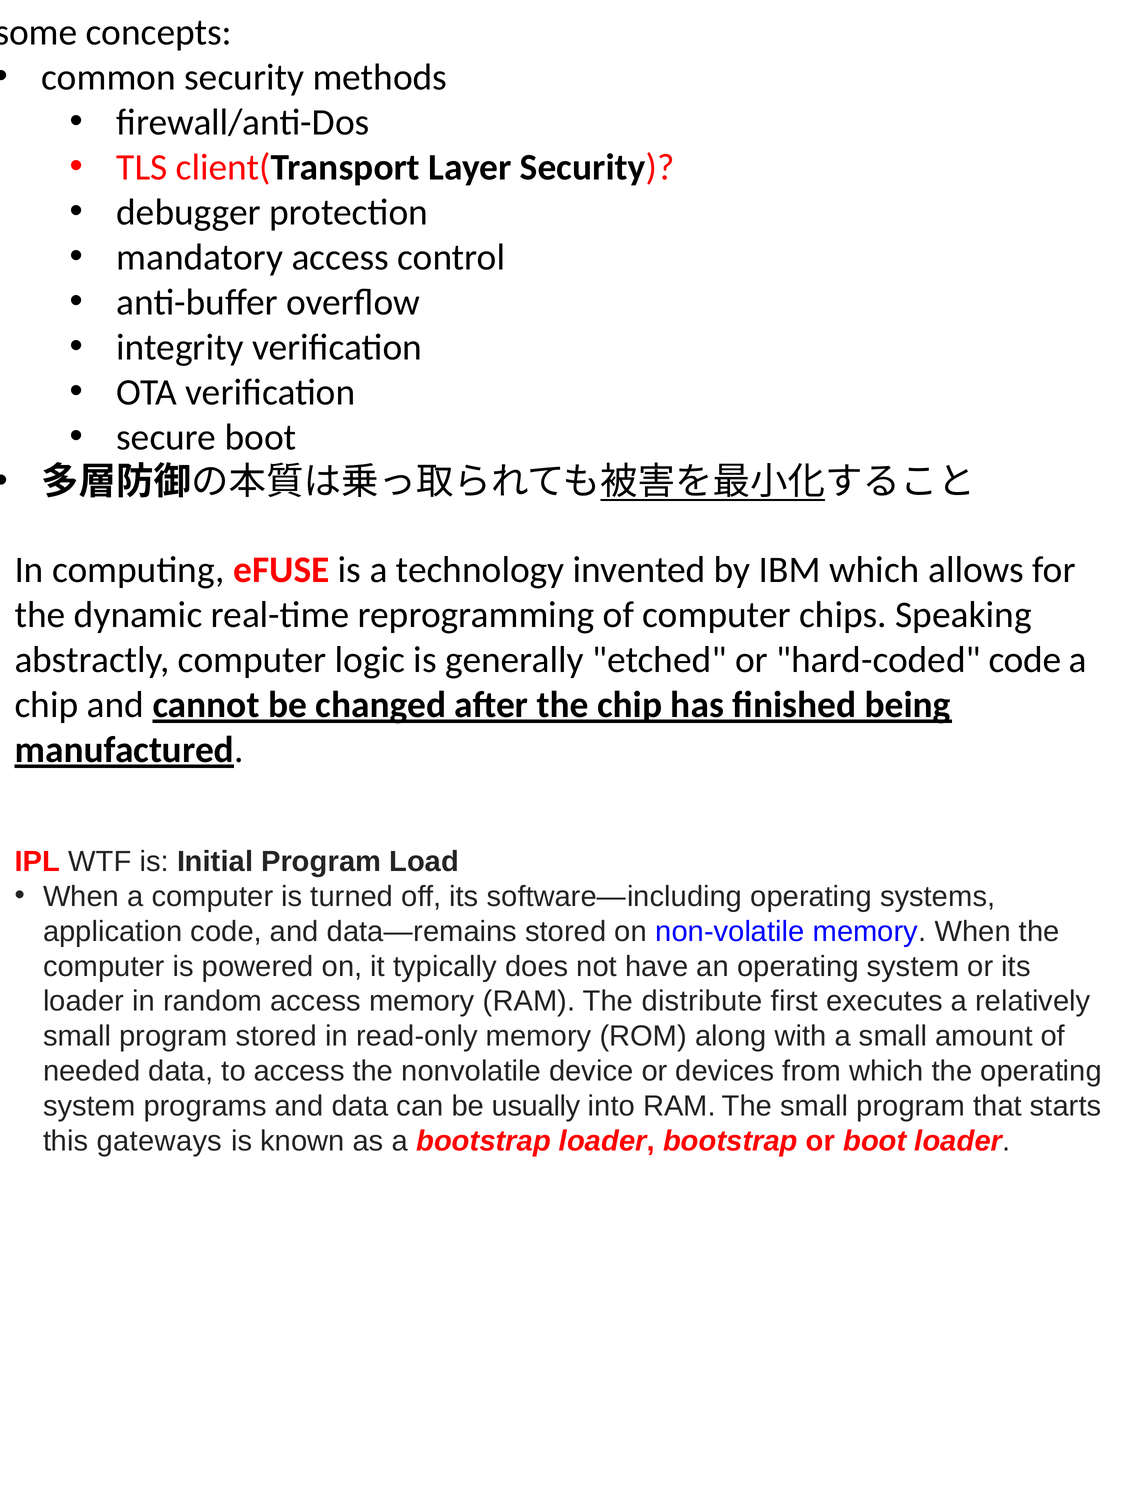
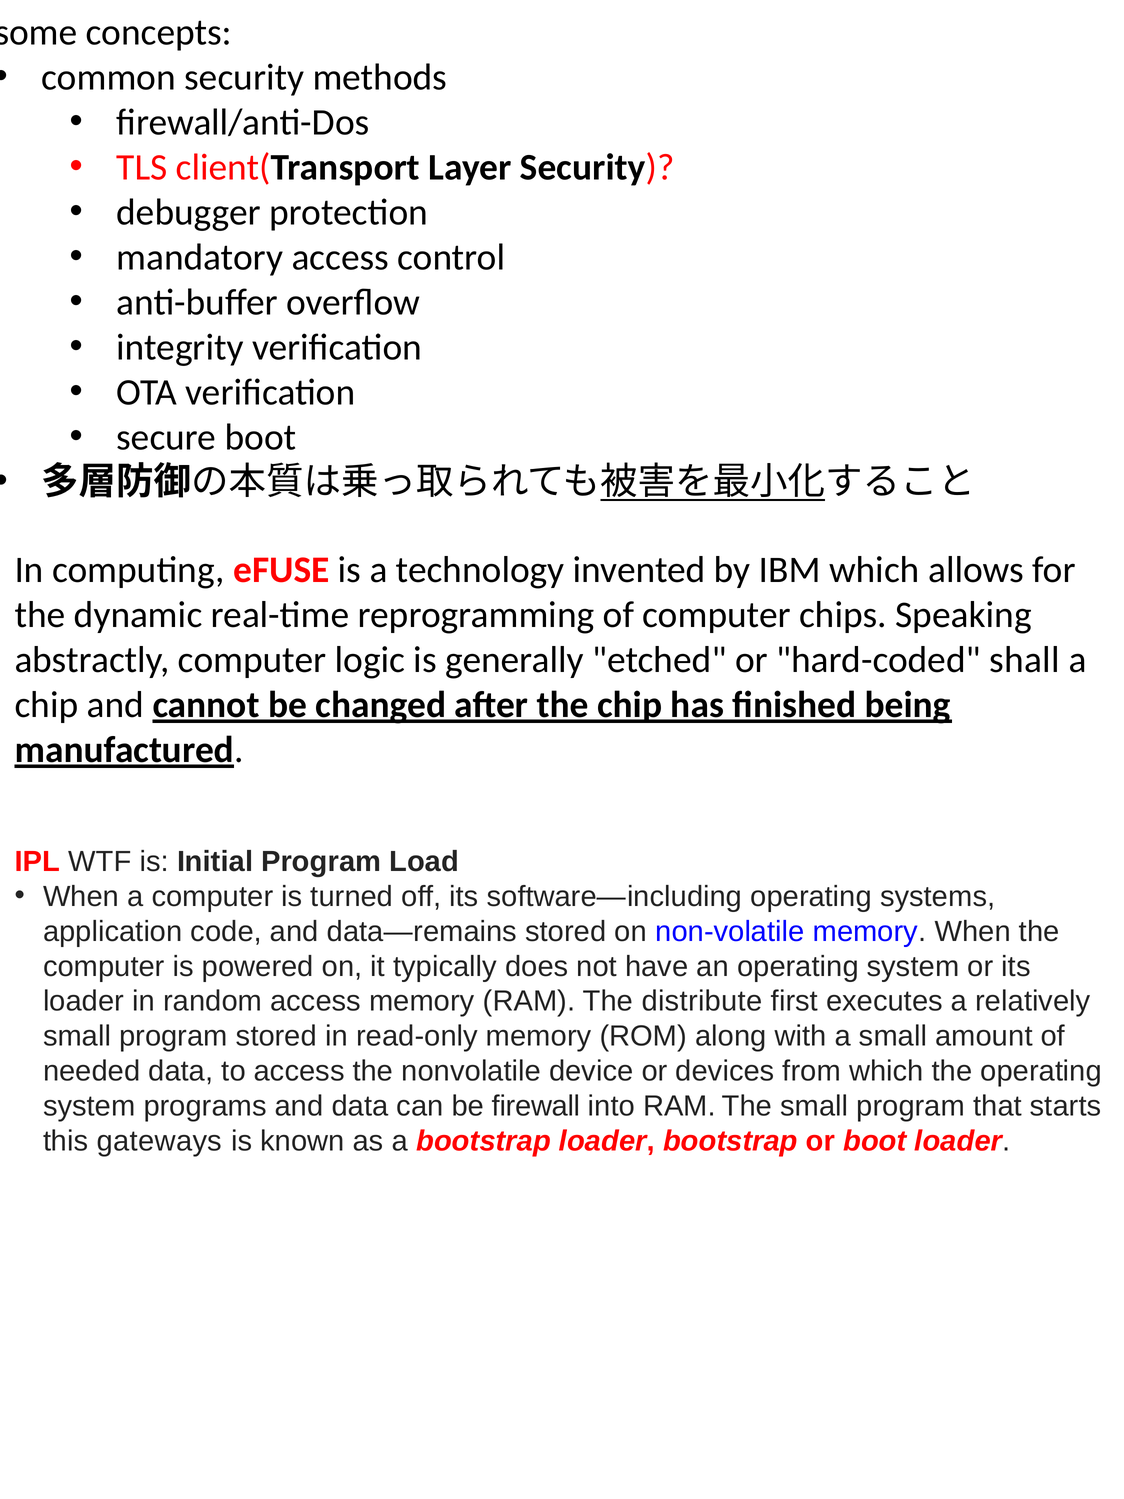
hard-coded code: code -> shall (1025, 660)
usually: usually -> firewall (536, 1106)
